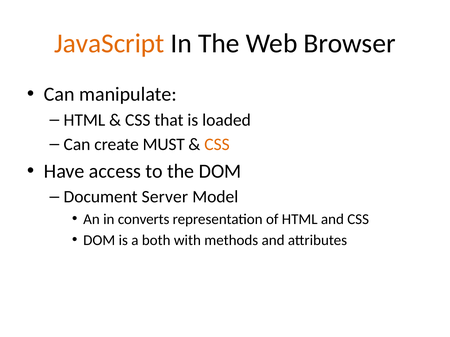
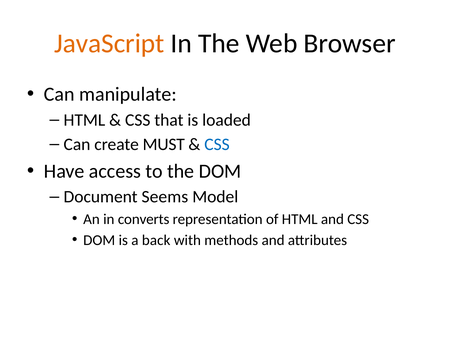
CSS colour: orange -> blue (217, 145)
Server: Server -> Seems (165, 197)
both: both -> back (156, 240)
